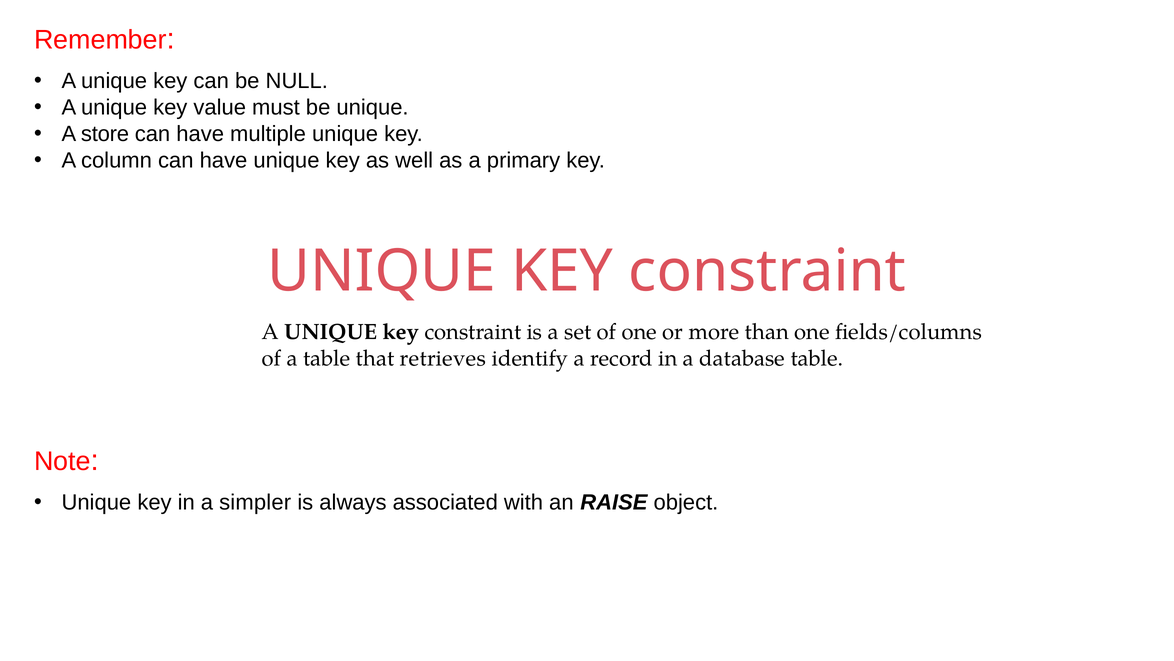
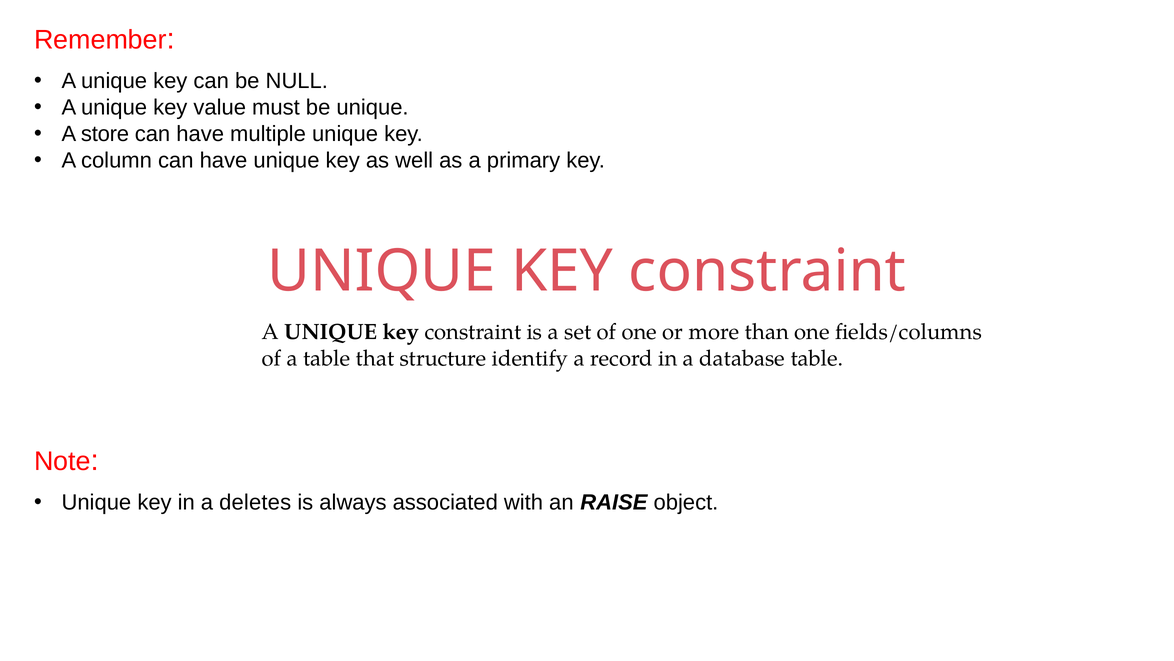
retrieves: retrieves -> structure (443, 358)
simpler: simpler -> deletes (255, 502)
